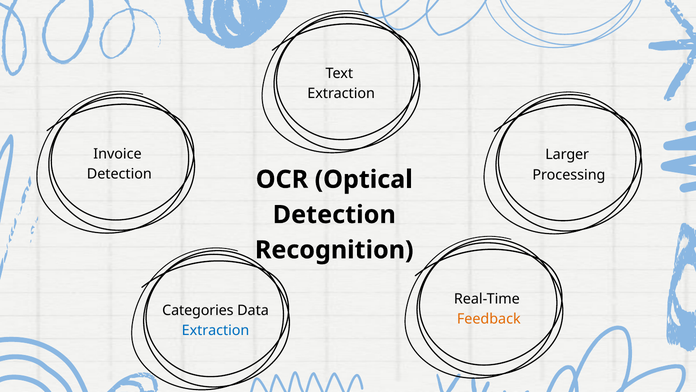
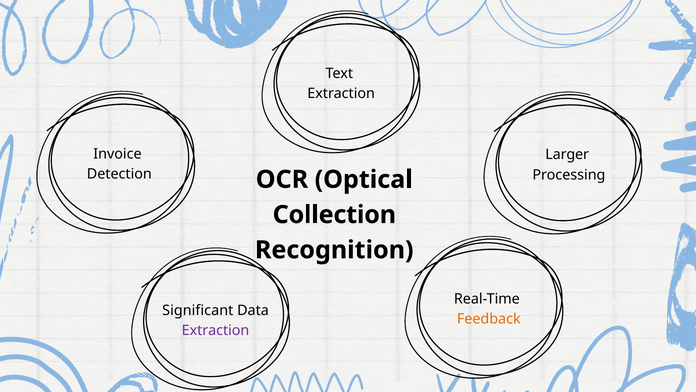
Detection: Detection -> Collection (334, 214)
Categories: Categories -> Significant (198, 310)
Extraction colour: blue -> purple (216, 330)
